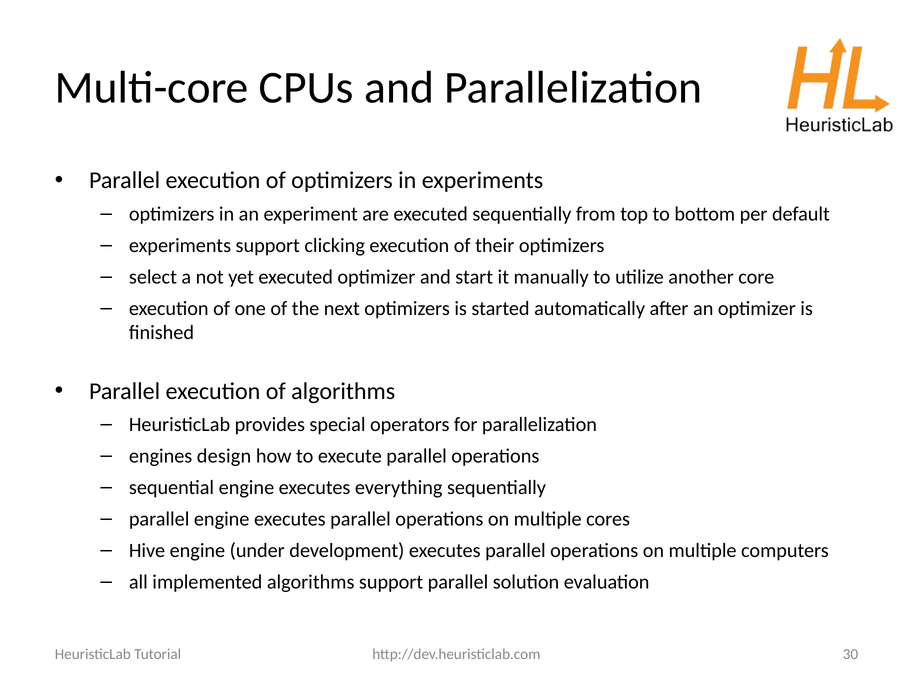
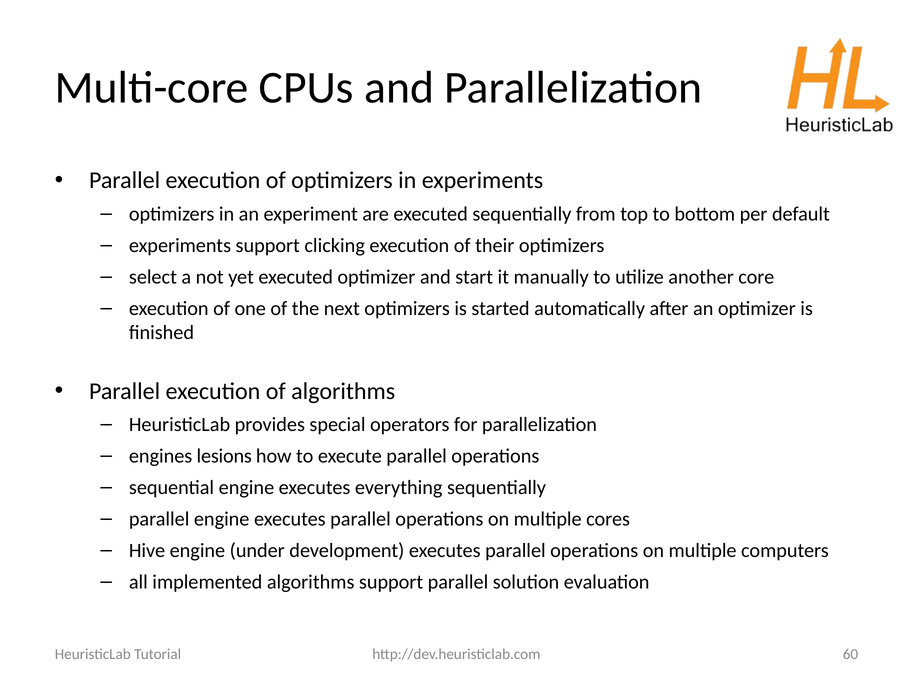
design: design -> lesions (224, 456)
30: 30 -> 60 (851, 654)
